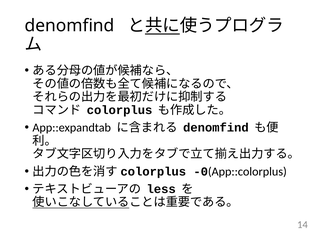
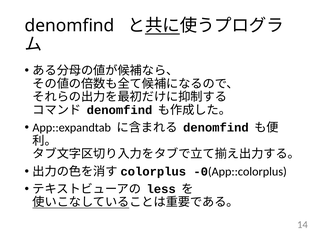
colorplus: colorplus -> denomfind (120, 110)
